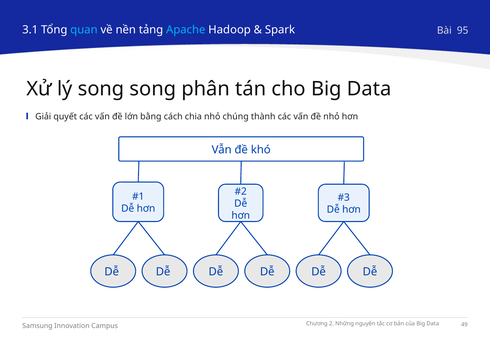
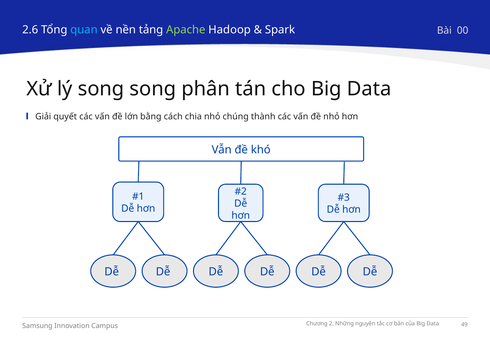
3.1: 3.1 -> 2.6 (30, 30)
Apache colour: light blue -> light green (186, 30)
95: 95 -> 00 (463, 31)
